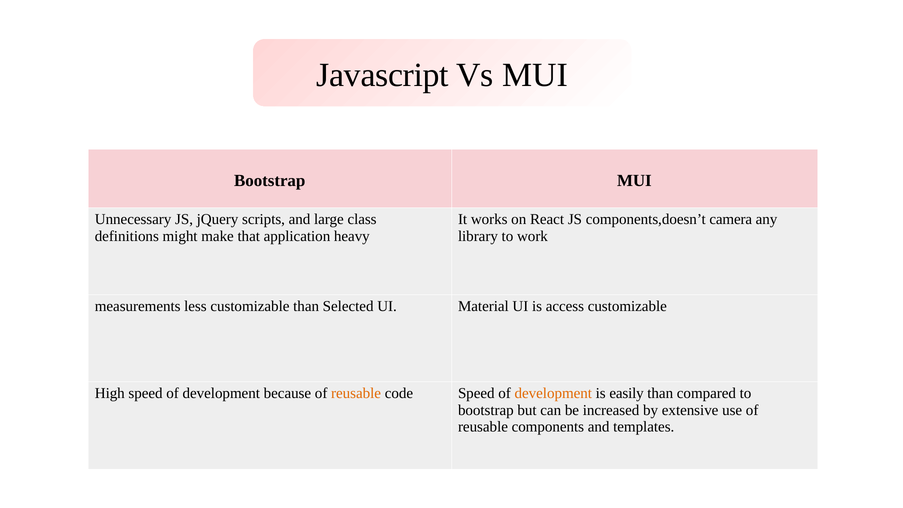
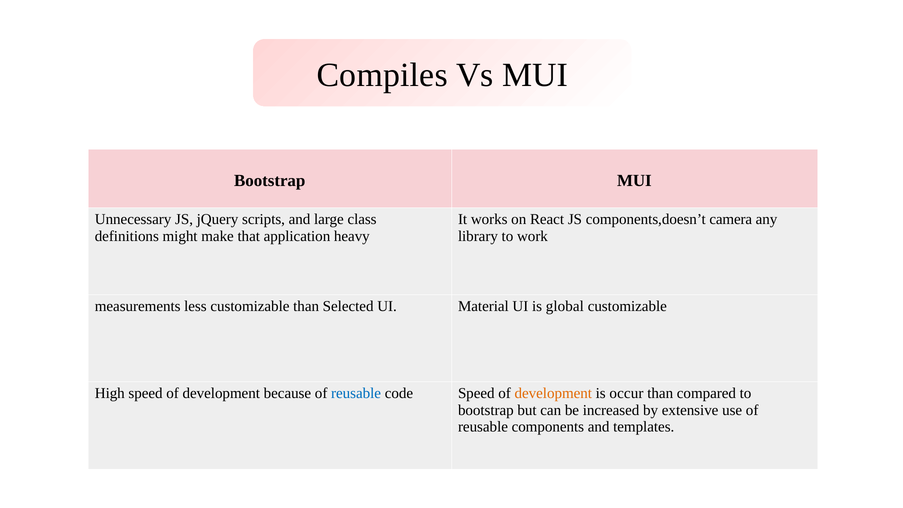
Javascript: Javascript -> Compiles (382, 75)
access: access -> global (565, 306)
reusable colour: orange -> blue (356, 393)
easily: easily -> occur (626, 393)
